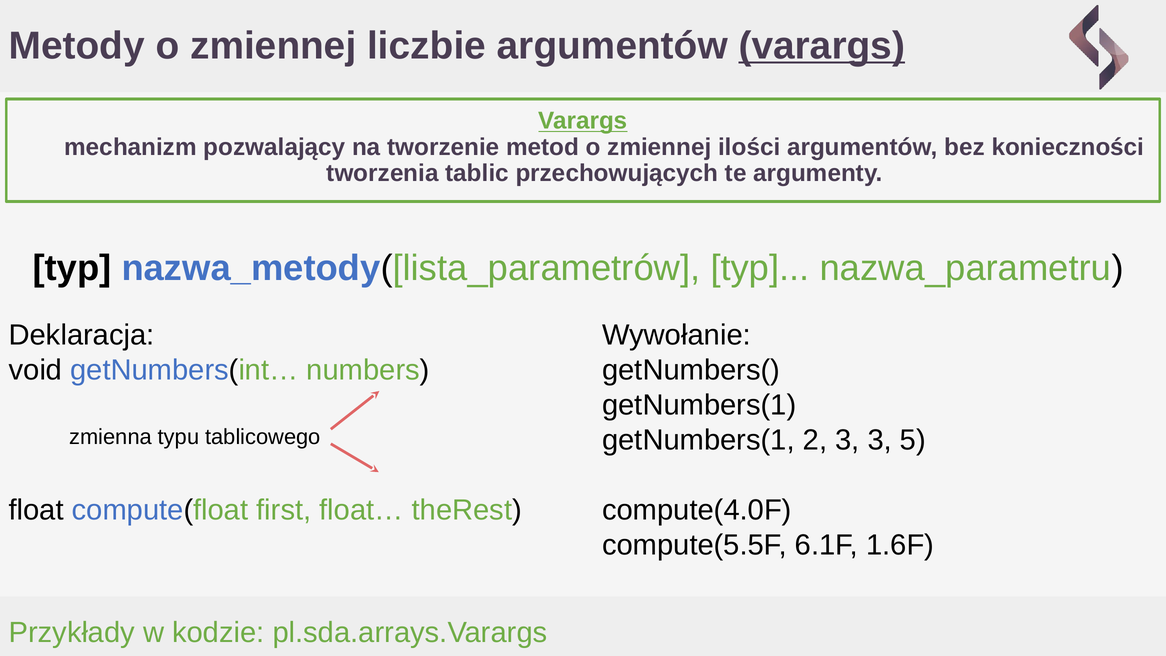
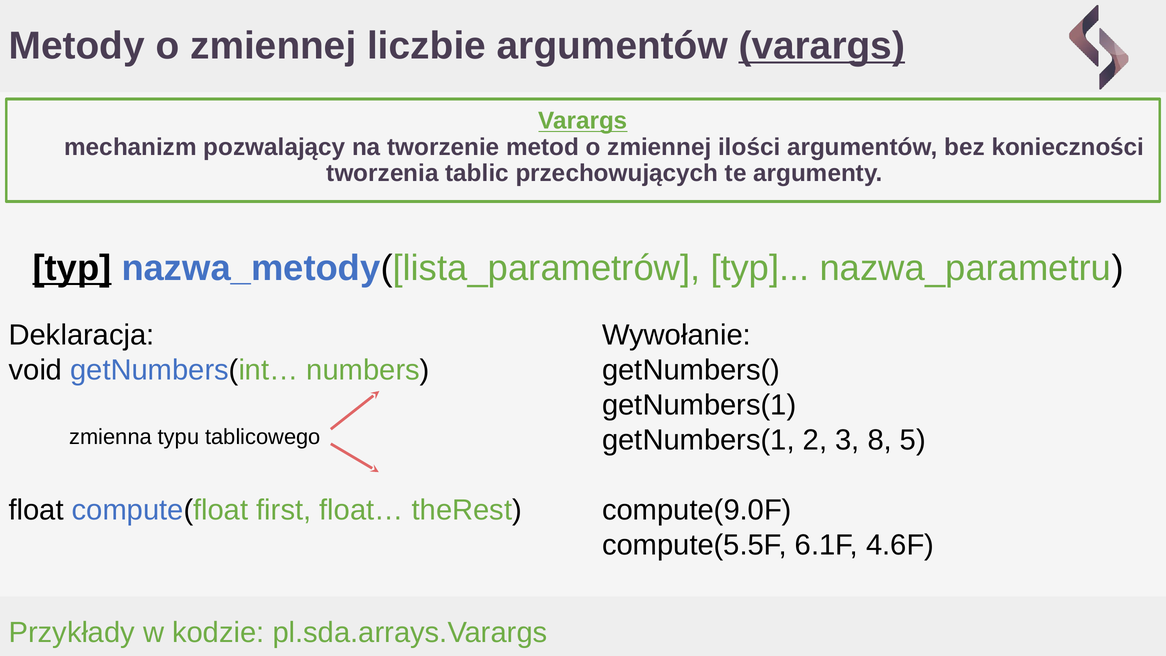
typ underline: none -> present (72, 268)
3 3: 3 -> 8 (880, 440)
compute(4.0F: compute(4.0F -> compute(9.0F (697, 510)
1.6F: 1.6F -> 4.6F (900, 545)
